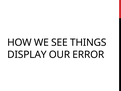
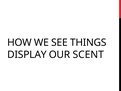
ERROR: ERROR -> SCENT (88, 55)
